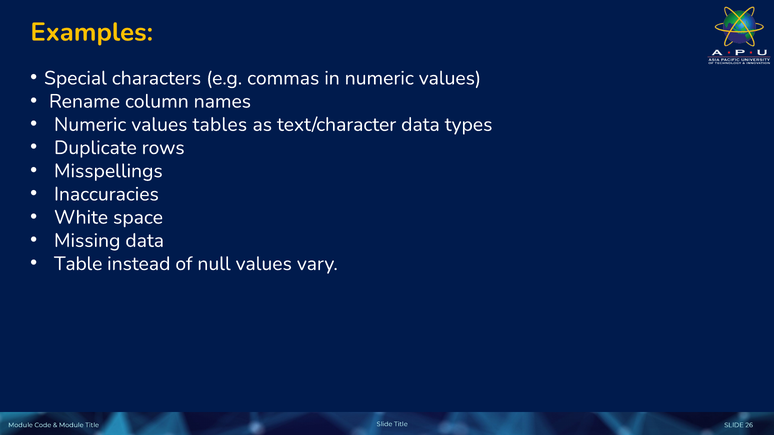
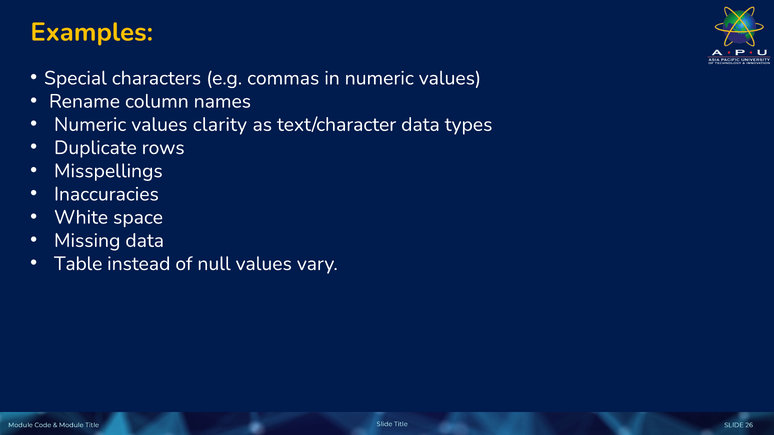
tables: tables -> clarity (220, 125)
